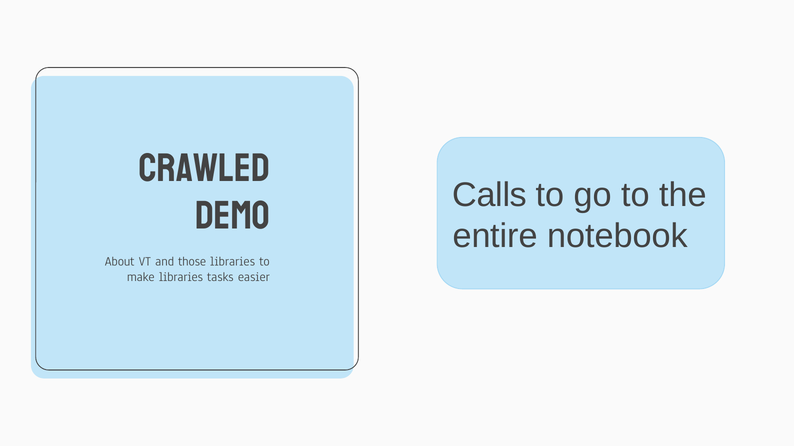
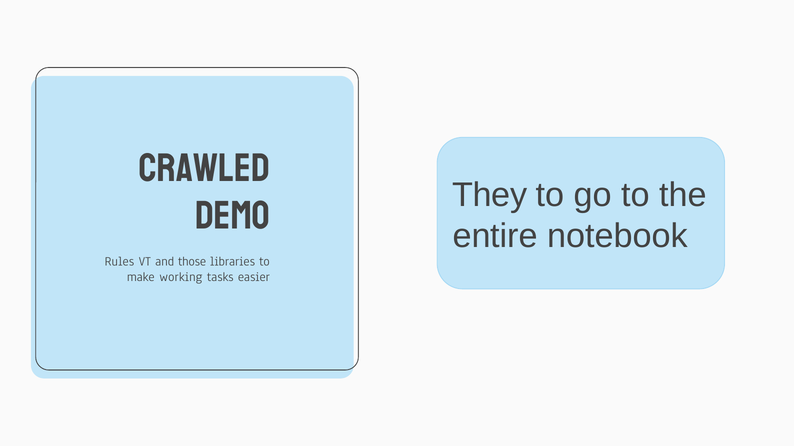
Calls: Calls -> They (490, 195)
About: About -> Rules (119, 262)
make libraries: libraries -> working (181, 278)
